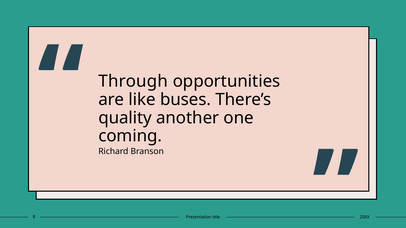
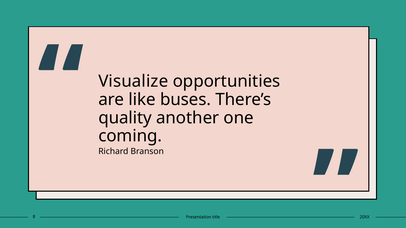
Through: Through -> Visualize (133, 81)
